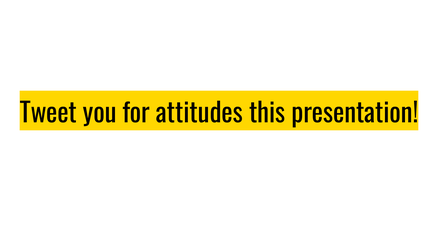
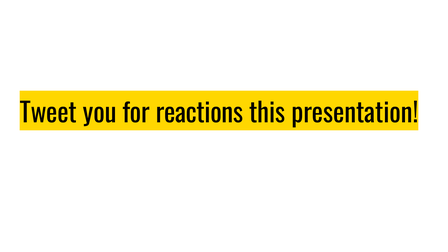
attitudes: attitudes -> reactions (199, 114)
